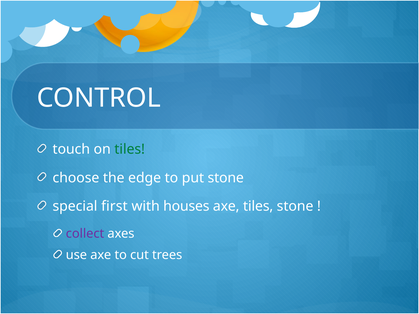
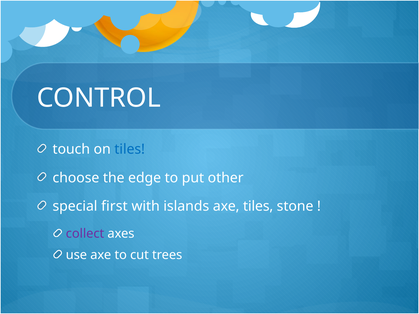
tiles colour: green -> blue (130, 149)
put stone: stone -> other (226, 178)
houses: houses -> islands (186, 206)
